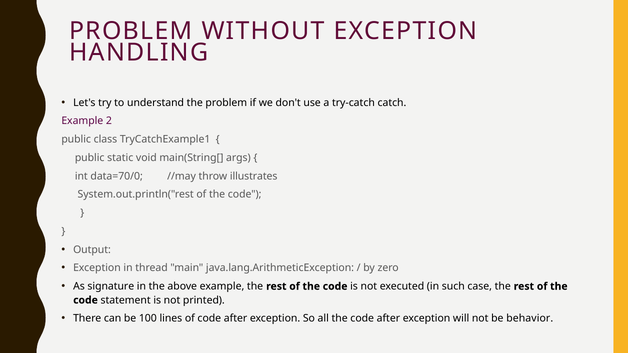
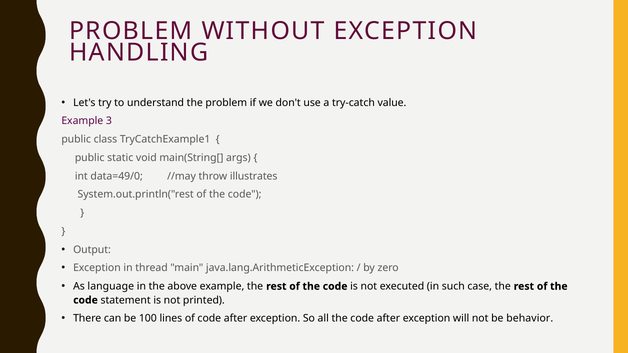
catch: catch -> value (392, 103)
2: 2 -> 3 (109, 121)
data=70/0: data=70/0 -> data=49/0 (117, 176)
signature: signature -> language (111, 287)
